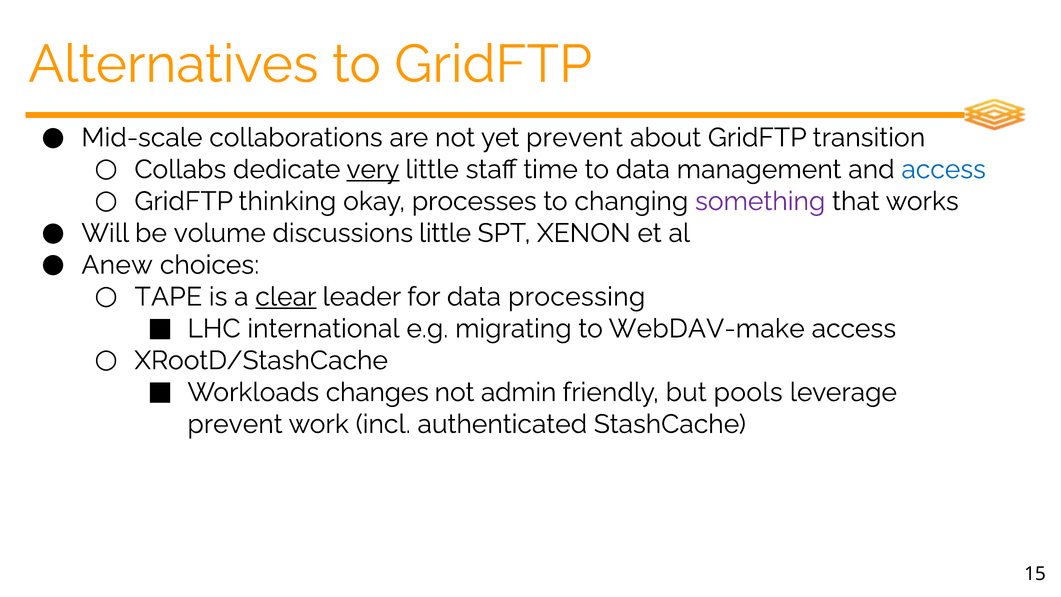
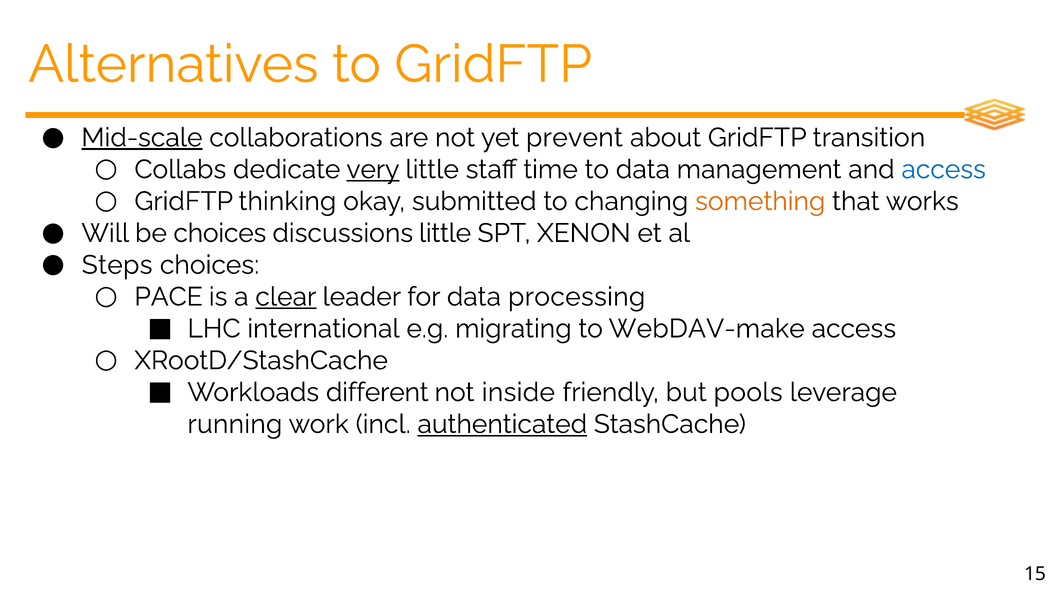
Mid-scale underline: none -> present (142, 138)
processes: processes -> submitted (474, 201)
something colour: purple -> orange (760, 201)
be volume: volume -> choices (220, 233)
Anew: Anew -> Steps (117, 265)
TAPE: TAPE -> PACE (169, 297)
changes: changes -> different (377, 392)
admin: admin -> inside (518, 392)
prevent: prevent -> running (235, 424)
authenticated underline: none -> present (502, 424)
